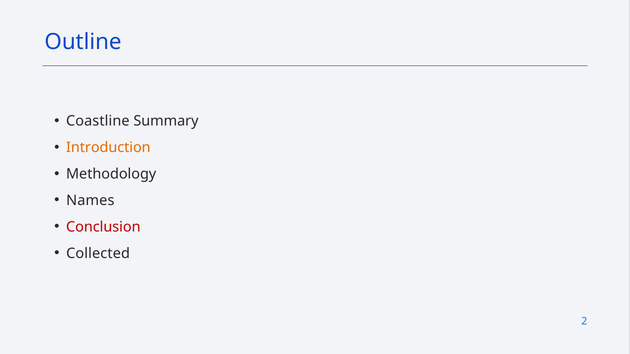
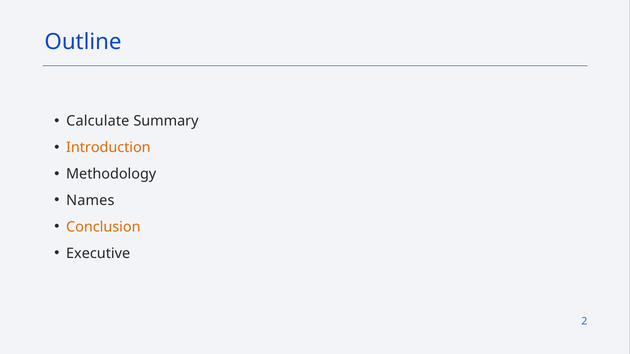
Coastline: Coastline -> Calculate (98, 121)
Conclusion colour: red -> orange (103, 227)
Collected: Collected -> Executive (98, 254)
